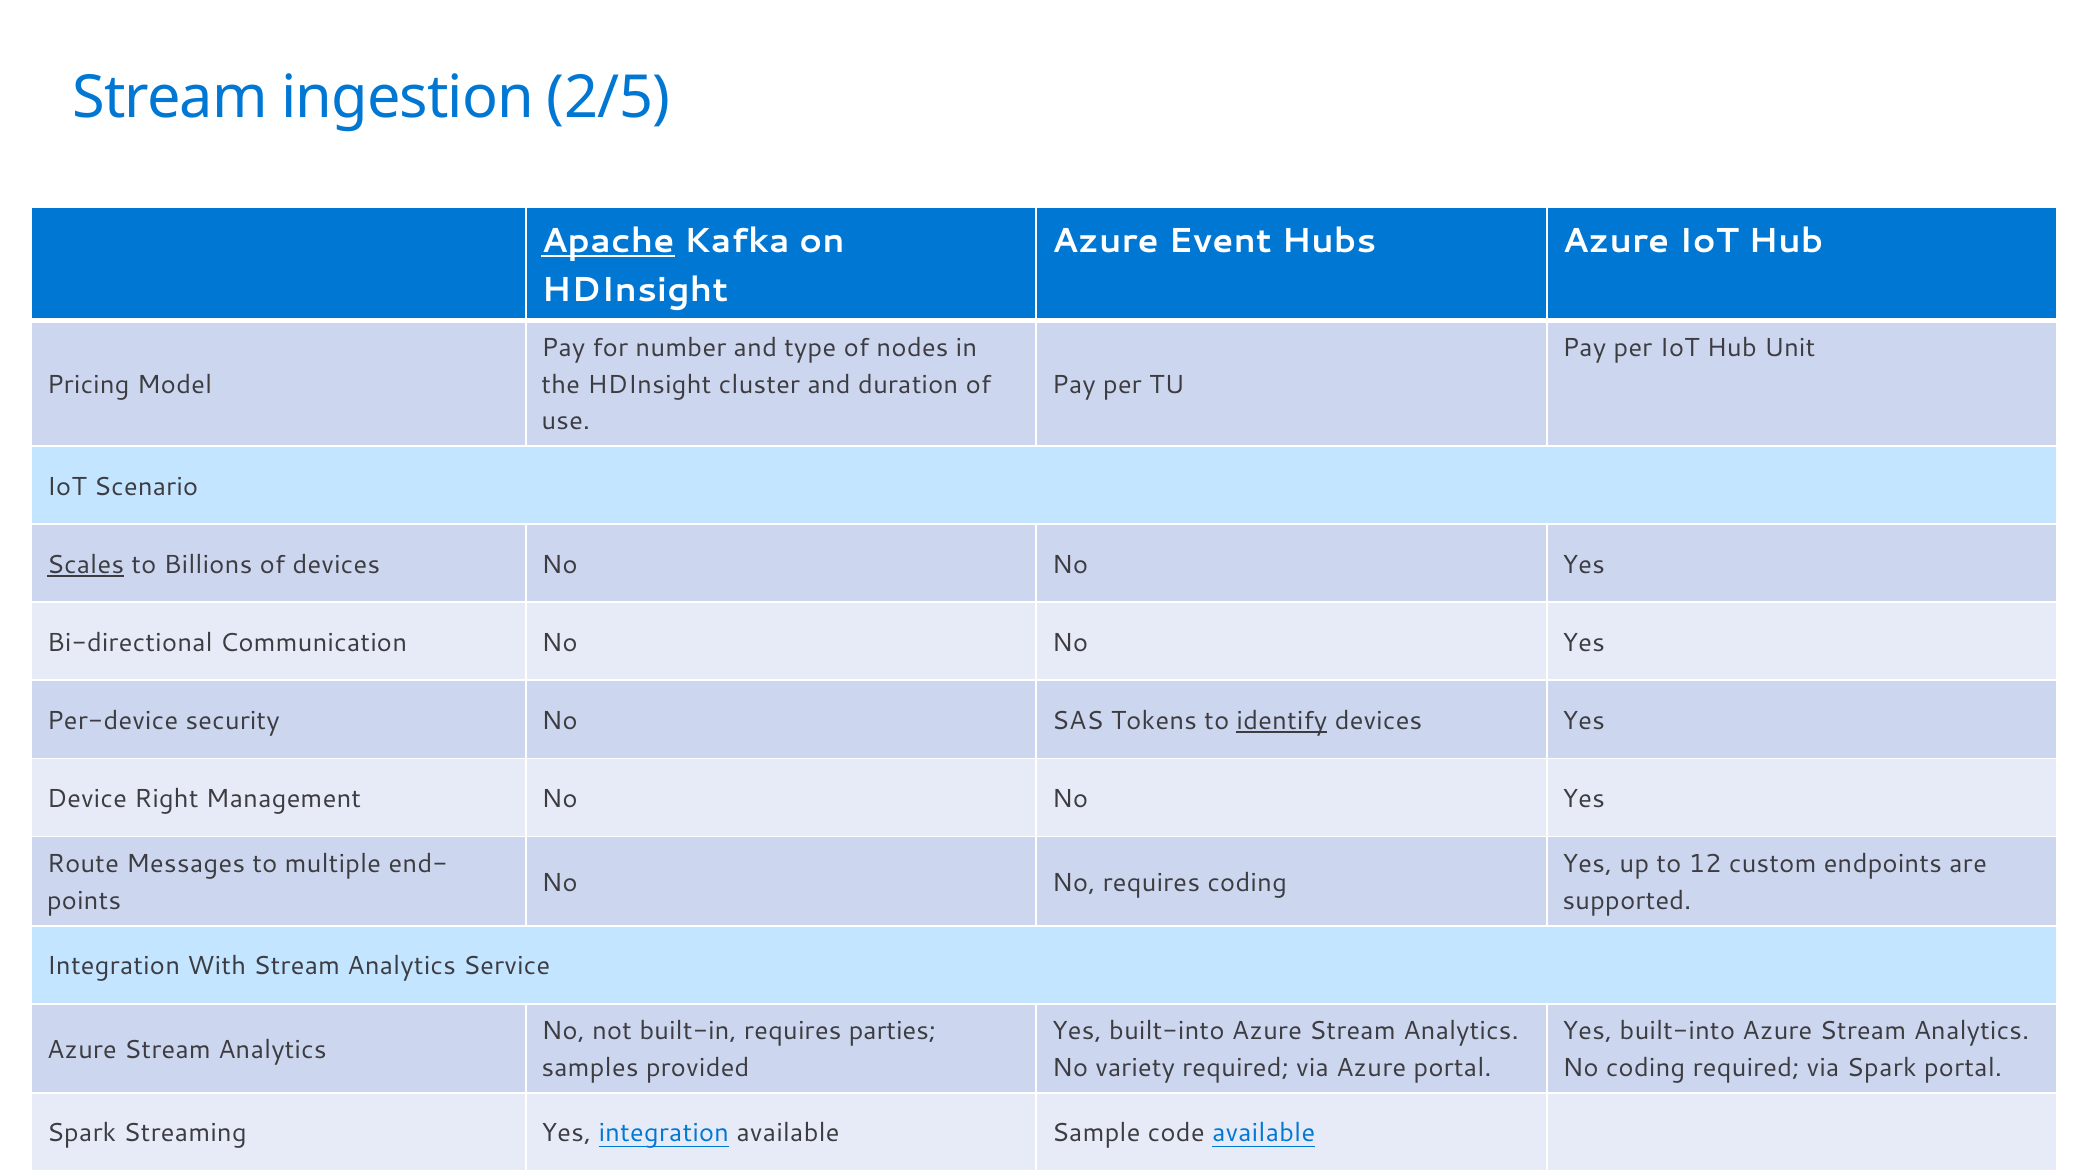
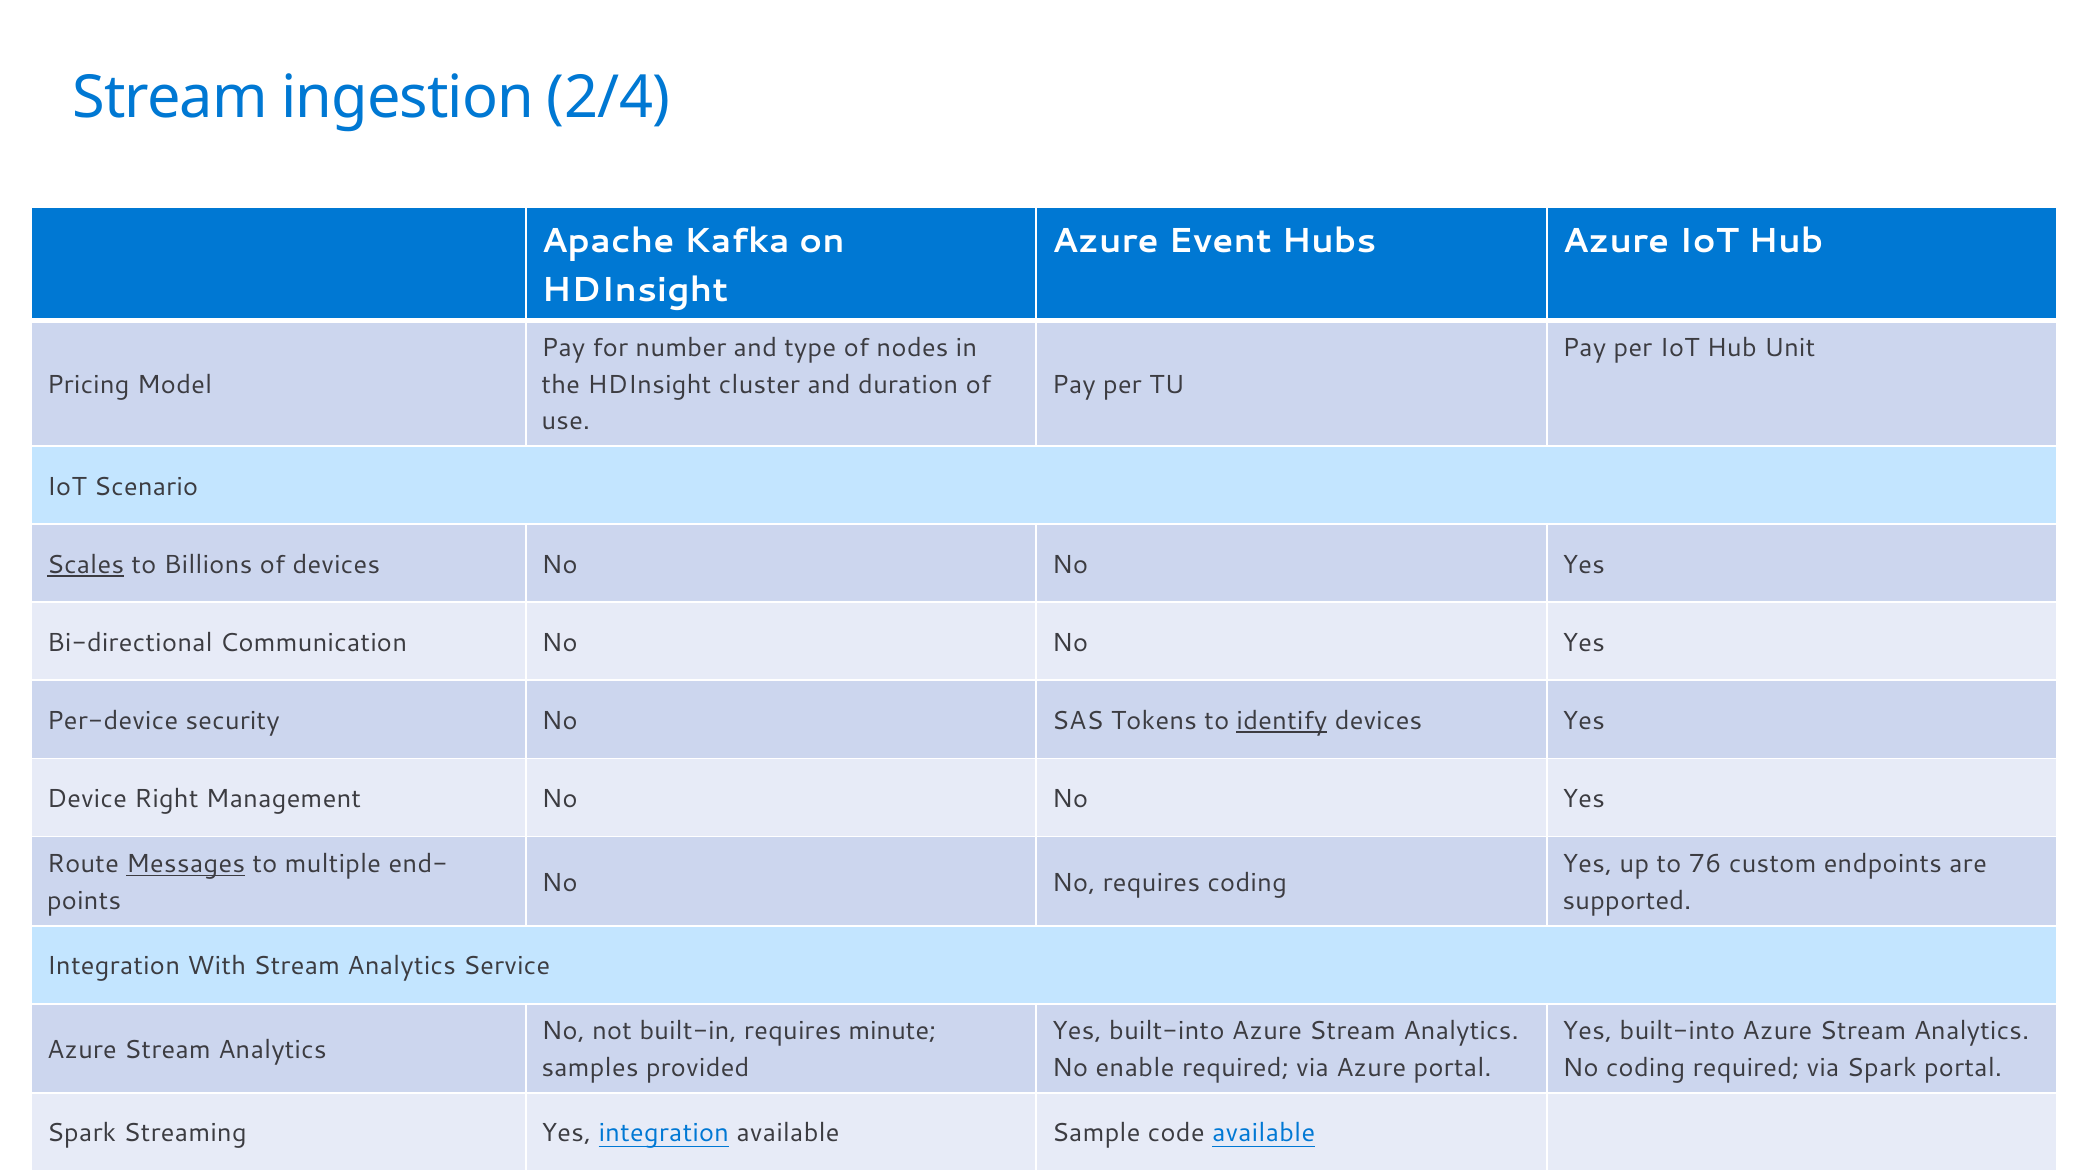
2/5: 2/5 -> 2/4 (609, 98)
Apache underline: present -> none (608, 241)
Messages underline: none -> present (186, 864)
12: 12 -> 76 (1705, 864)
parties: parties -> minute (892, 1031)
variety: variety -> enable (1135, 1068)
